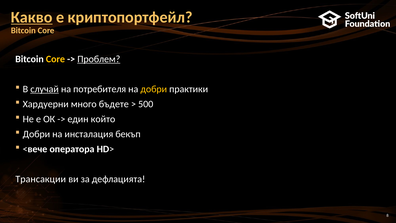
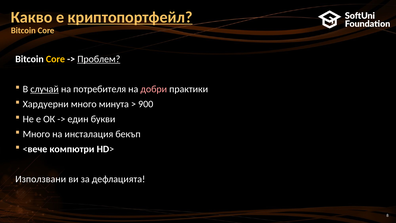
Какво underline: present -> none (32, 17)
криптопортфейл underline: none -> present (130, 17)
добри colour: yellow -> pink (154, 89)
бъдете: бъдете -> минута (114, 104)
500: 500 -> 900 (146, 104)
който: който -> букви (103, 119)
Добри: Добри -> Много (36, 134)
оператора: оператора -> компютри (72, 149)
Трансакции: Трансакции -> Използвани (41, 179)
